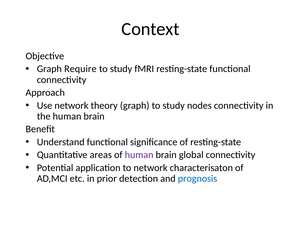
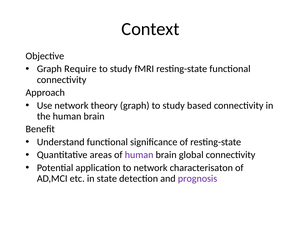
nodes: nodes -> based (199, 105)
prior: prior -> state (107, 178)
prognosis colour: blue -> purple (198, 178)
